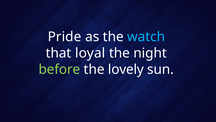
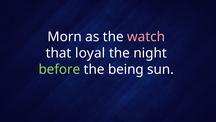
Pride: Pride -> Morn (65, 37)
watch colour: light blue -> pink (146, 37)
lovely: lovely -> being (126, 69)
